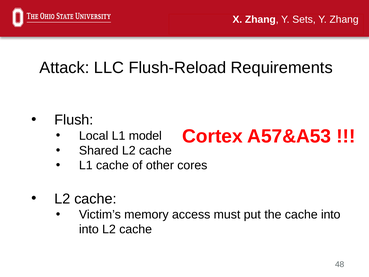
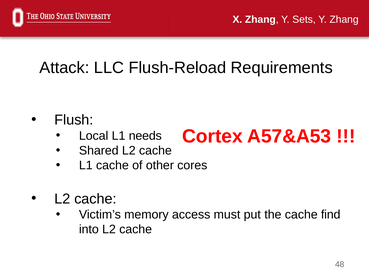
model: model -> needs (145, 136)
cache into: into -> find (331, 214)
